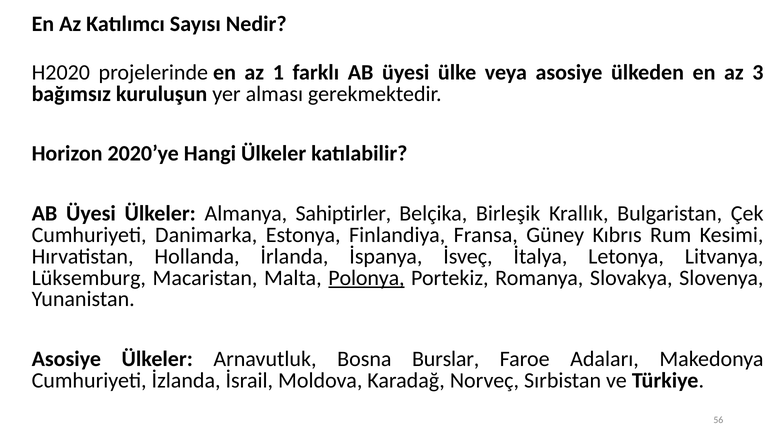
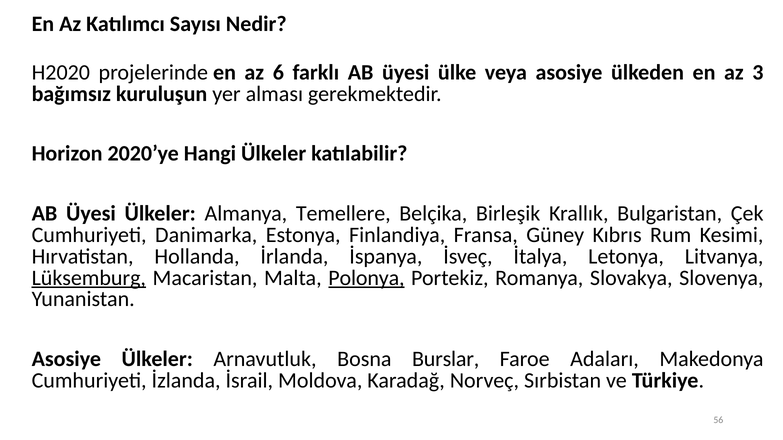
1: 1 -> 6 (278, 73)
Sahiptirler: Sahiptirler -> Temellere (343, 214)
Lüksemburg underline: none -> present (89, 278)
